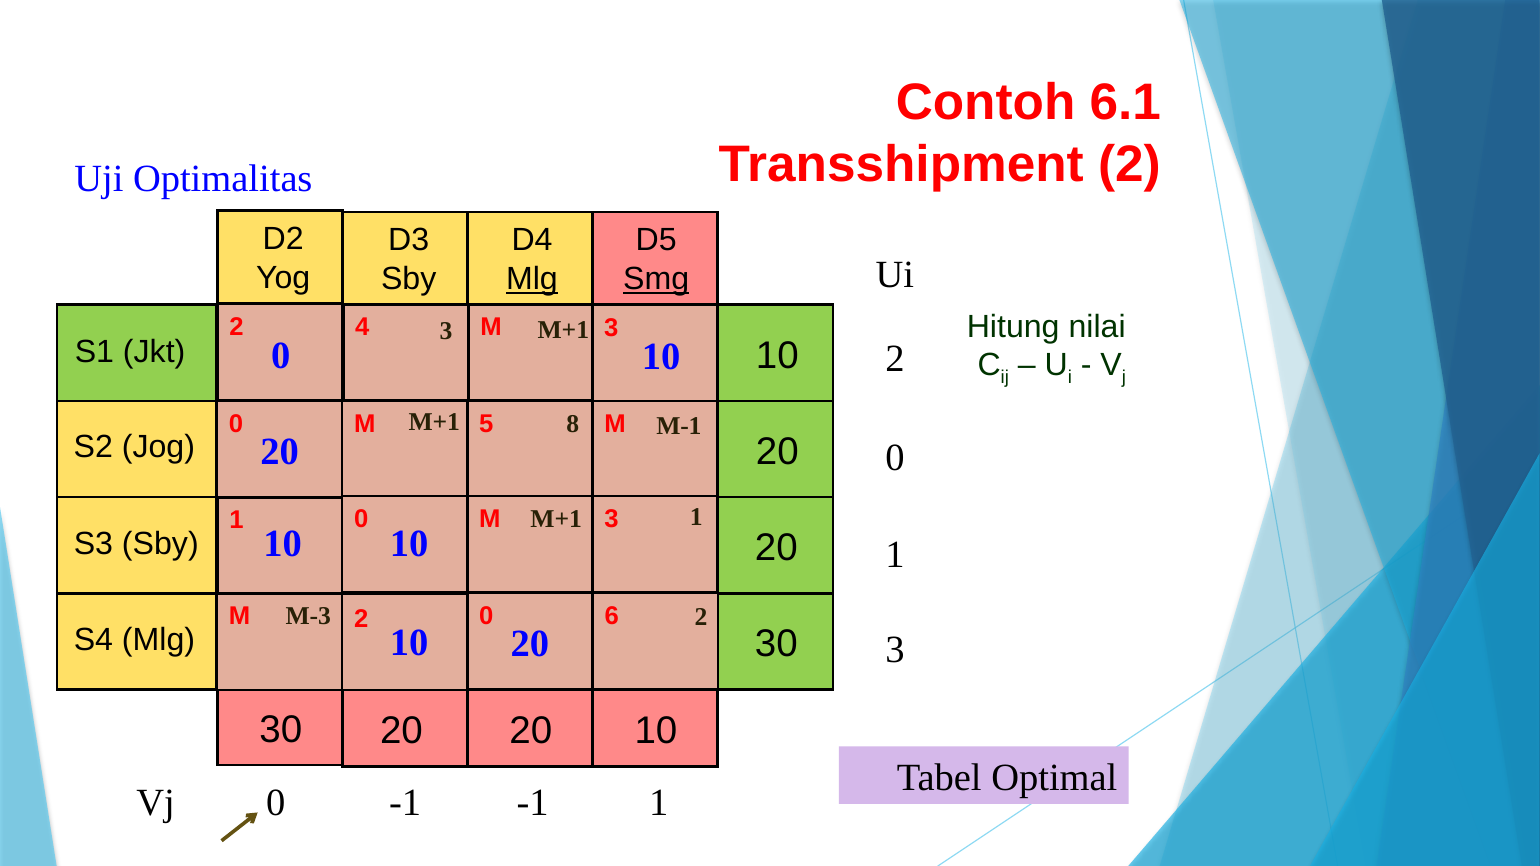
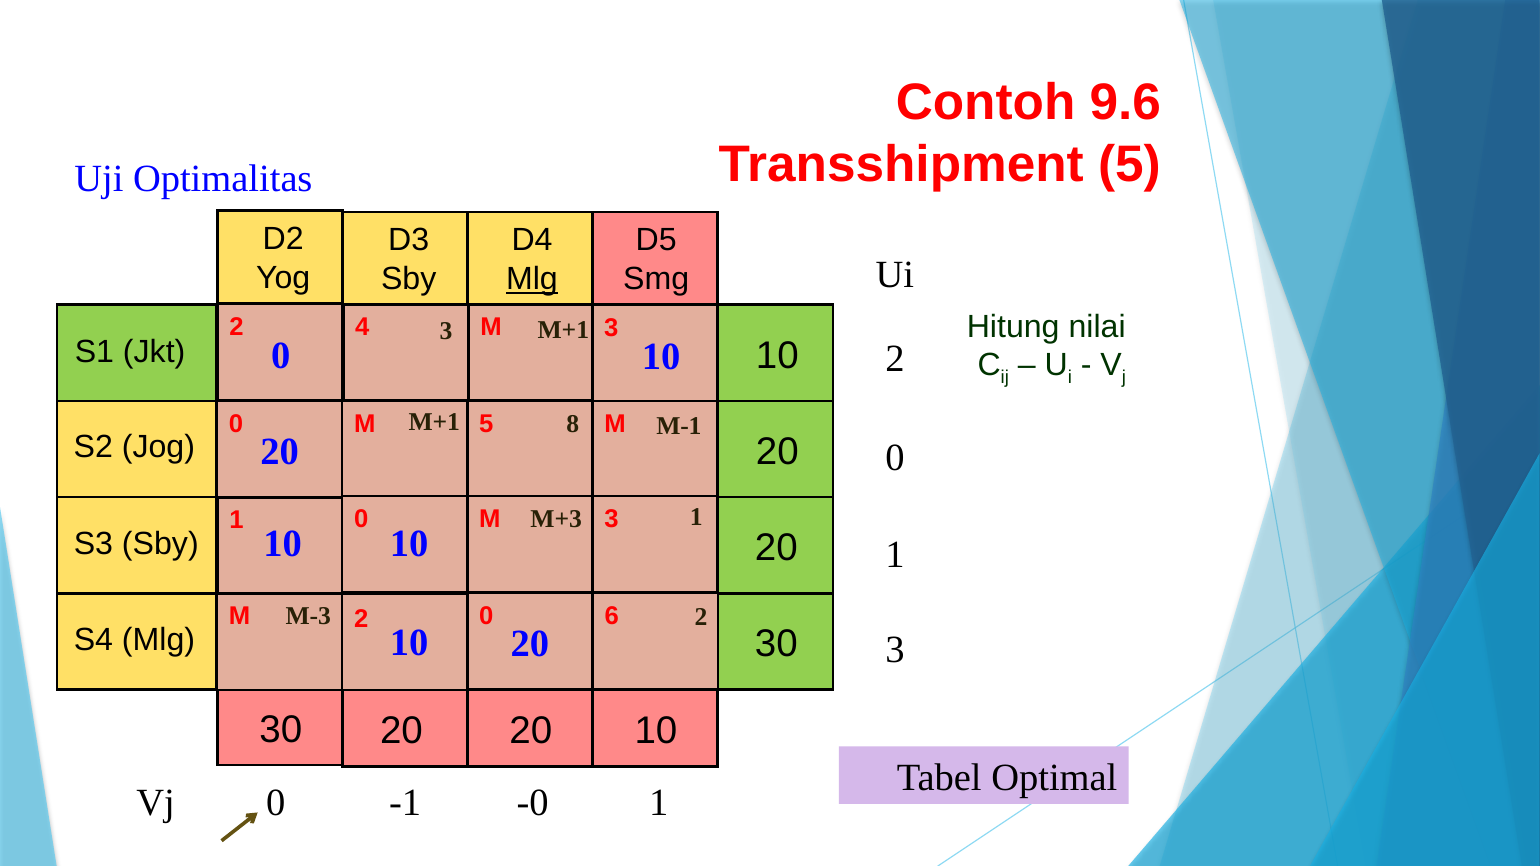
6.1: 6.1 -> 9.6 (1125, 103)
Transshipment 2: 2 -> 5 (1129, 164)
Smg underline: present -> none (656, 279)
M+1: M+1 -> M+3 (556, 519)
-1: -1 -> -0 (533, 803)
